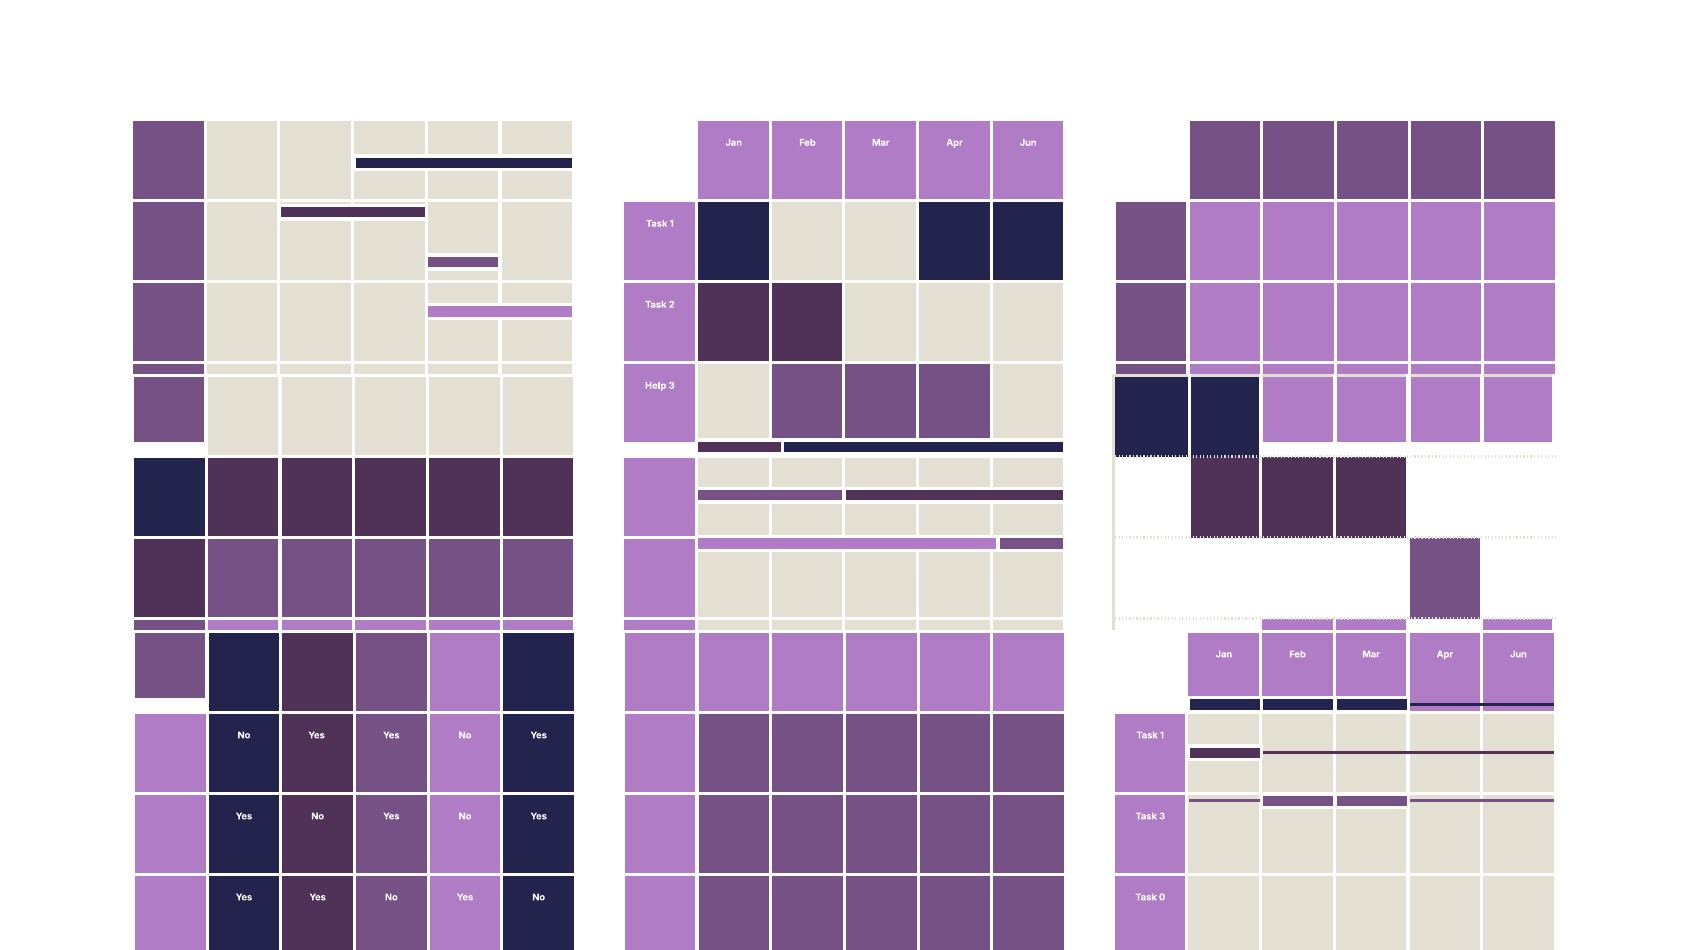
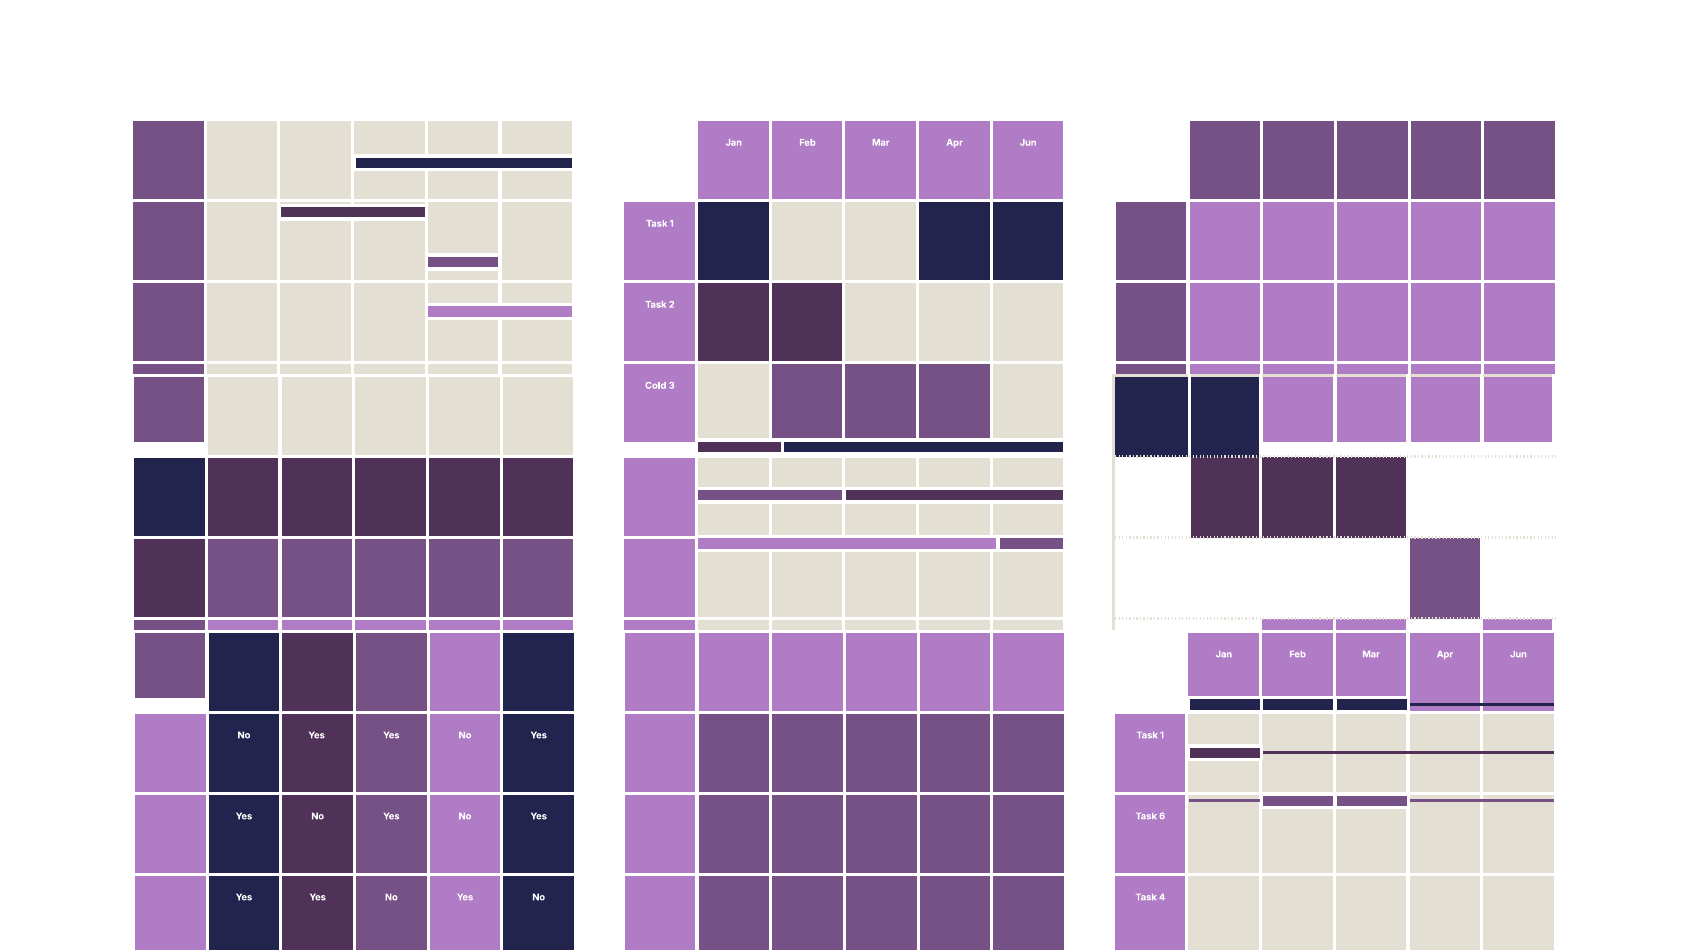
Help: Help -> Cold (656, 386)
Task 3: 3 -> 6 (1162, 816)
0: 0 -> 4 (1162, 897)
